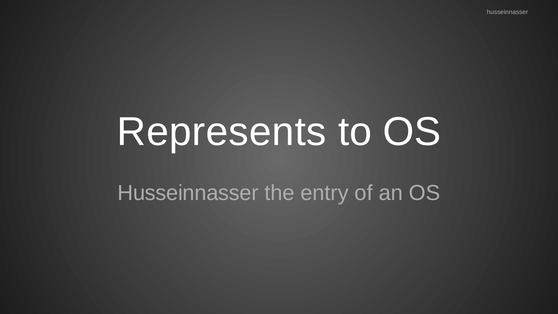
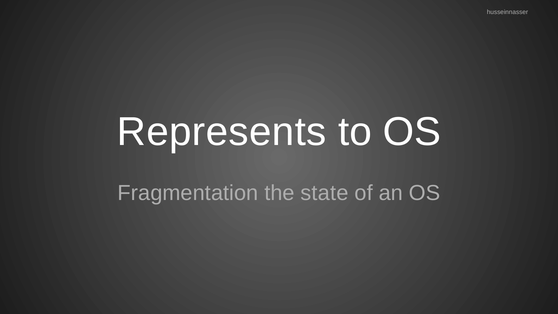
Husseinnasser: Husseinnasser -> Fragmentation (188, 193)
entry: entry -> state (324, 193)
